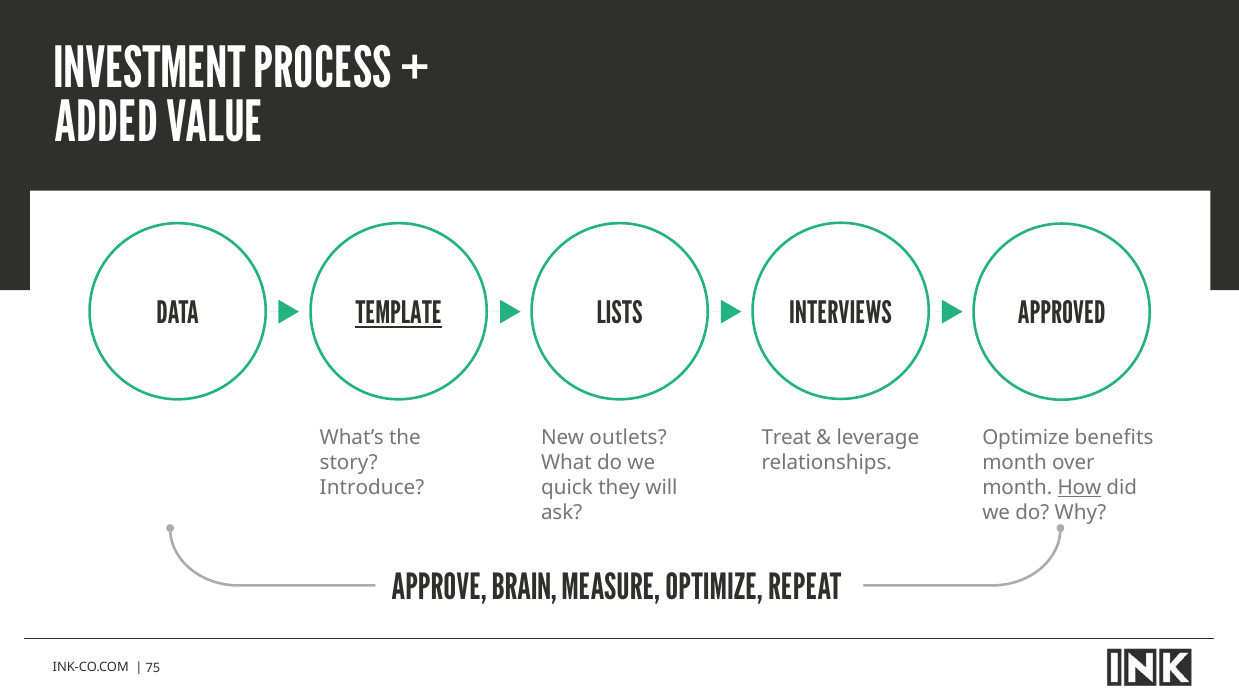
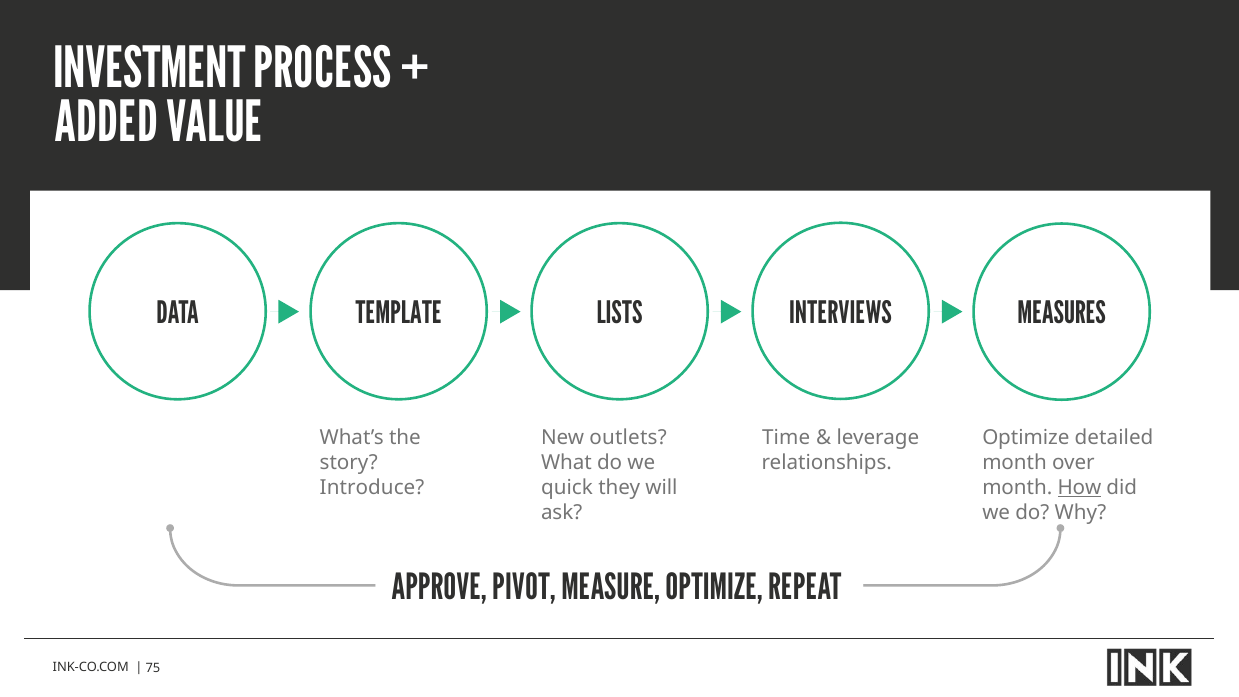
TEMPLATE underline: present -> none (399, 313)
APPROVED: APPROVED -> MEASURES (1062, 314)
Treat: Treat -> Time (786, 438)
benefits: benefits -> detailed (1114, 438)
BRAIN: BRAIN -> PIVOT (524, 588)
